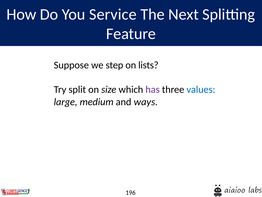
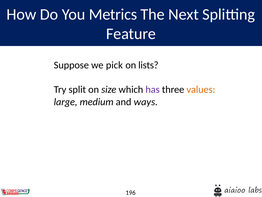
Service: Service -> Metrics (113, 14)
step: step -> pick (114, 65)
values colour: blue -> orange (201, 89)
